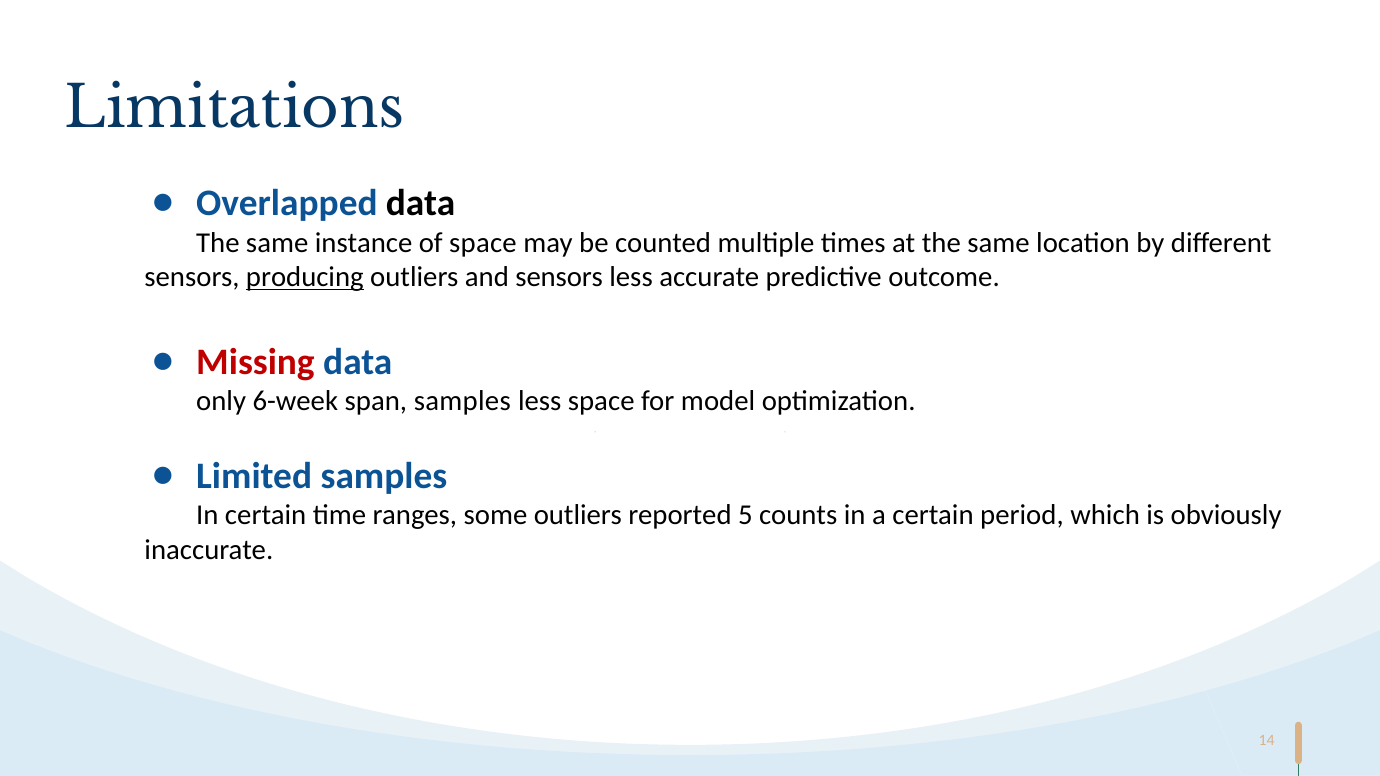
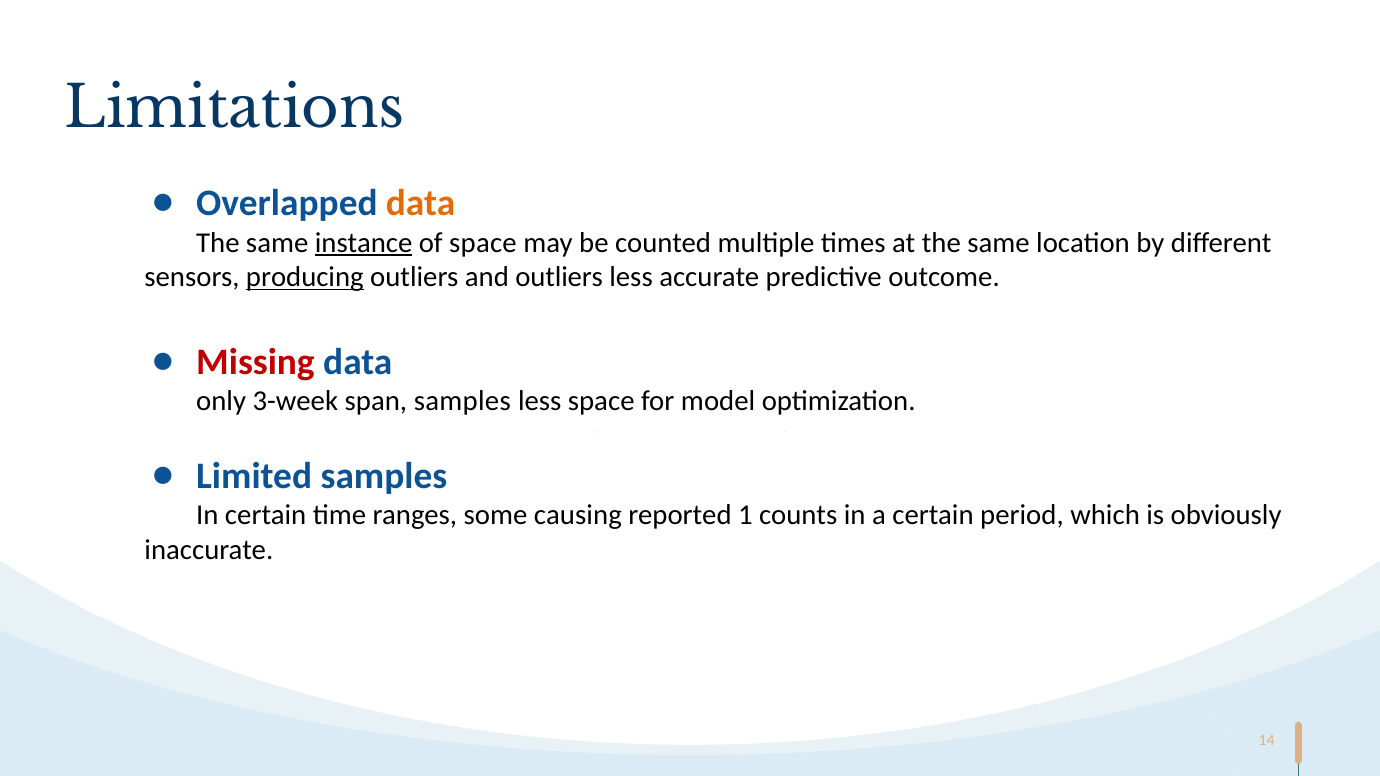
data colour: black -> orange (421, 204)
instance underline: none -> present (364, 243)
and sensors: sensors -> outliers (559, 277)
6-week: 6-week -> 3-week (295, 401)
some outliers: outliers -> causing (578, 515)
5: 5 -> 1 (745, 515)
